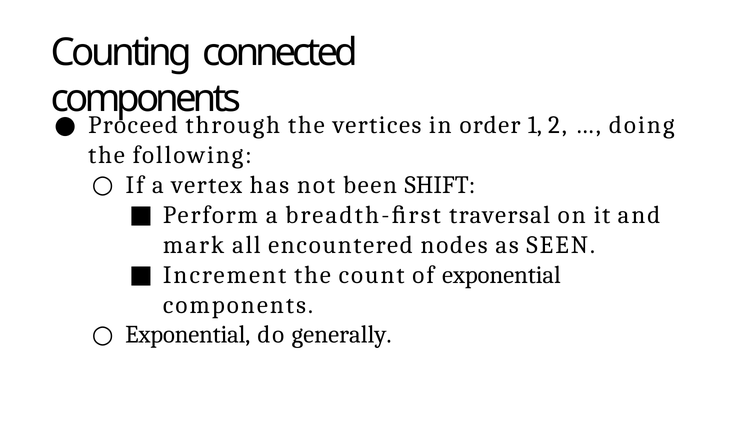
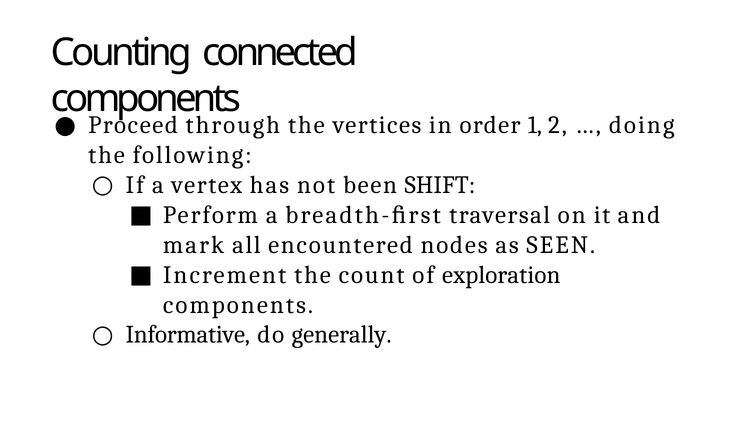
of exponential: exponential -> exploration (501, 275)
Exponential: Exponential -> Informative (188, 335)
